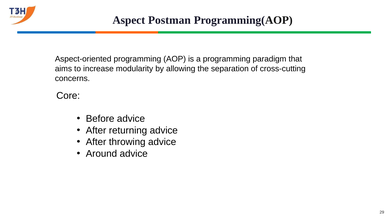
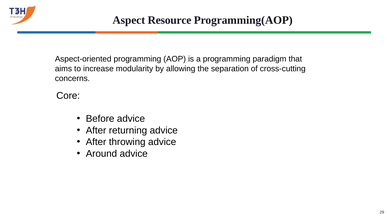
Postman: Postman -> Resource (170, 20)
